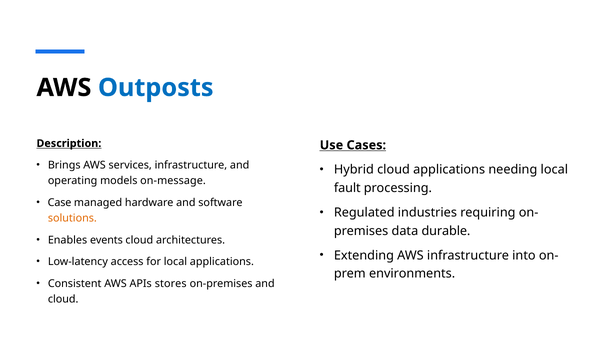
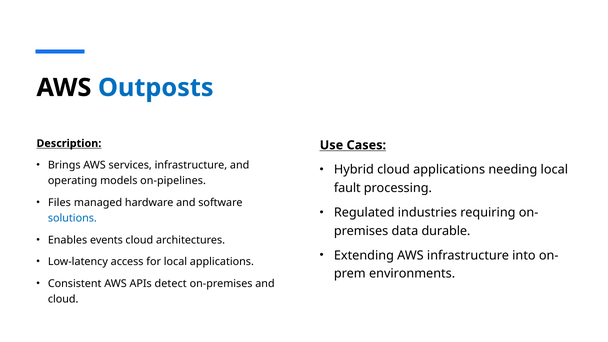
on-message: on-message -> on-pipelines (173, 181)
Case: Case -> Files (59, 203)
solutions colour: orange -> blue (72, 218)
stores: stores -> detect (171, 284)
